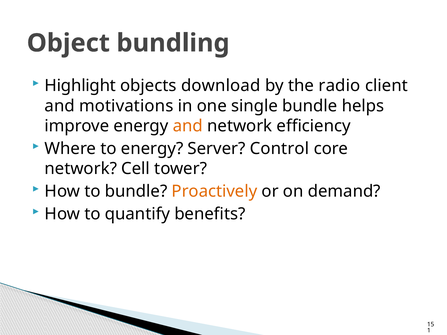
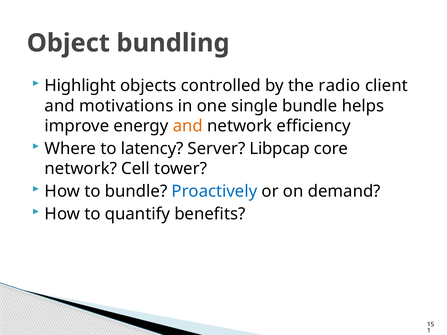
download: download -> controlled (221, 86)
to energy: energy -> latency (152, 149)
Control: Control -> Libpcap (280, 149)
Proactively colour: orange -> blue (214, 191)
